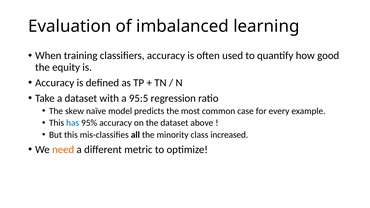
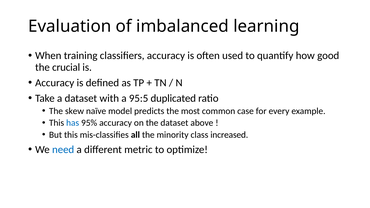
equity: equity -> crucial (66, 67)
regression: regression -> duplicated (173, 98)
need colour: orange -> blue (63, 150)
